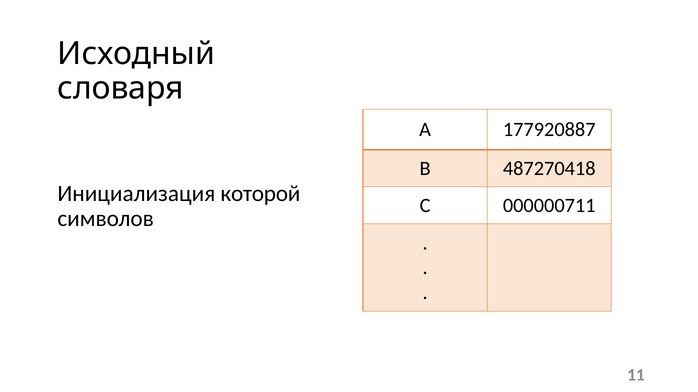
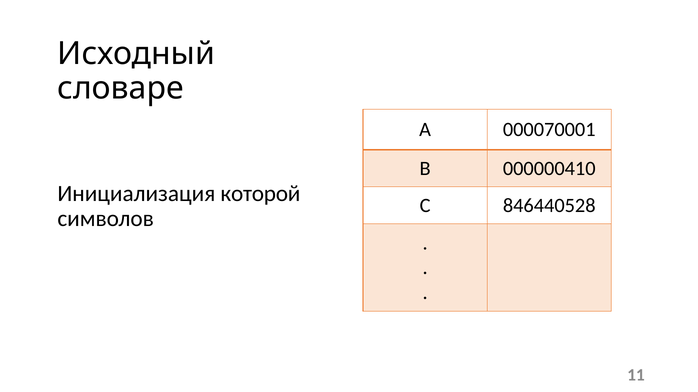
словаря: словаря -> словаре (121, 89)
177920887: 177920887 -> 000070001 (549, 130)
487270418: 487270418 -> 000000410 (549, 169)
000000711: 000000711 -> 846440528 (549, 206)
